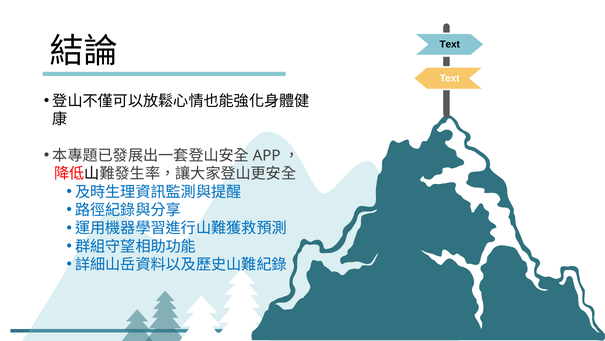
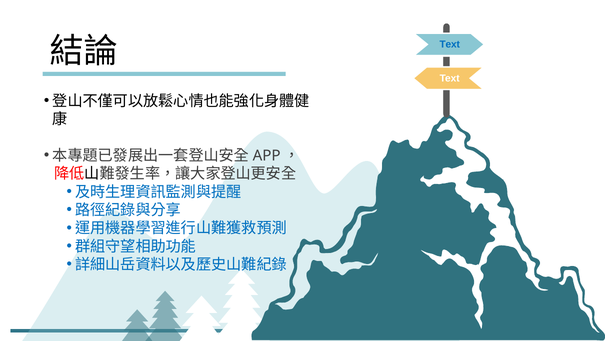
Text colour: black -> blue (450, 44)
